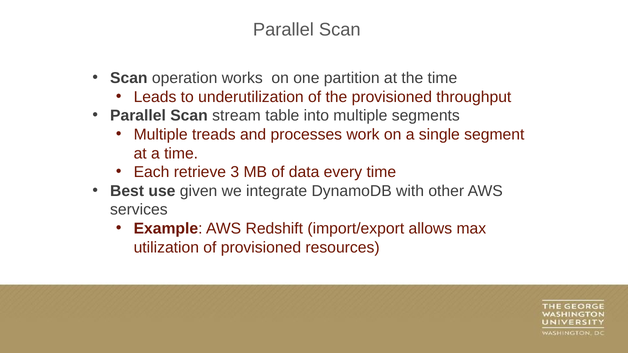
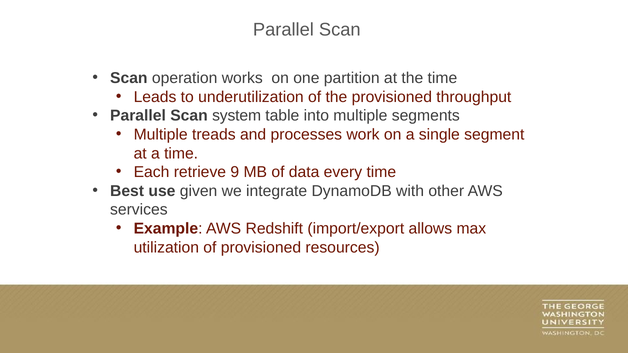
stream: stream -> system (237, 116)
3: 3 -> 9 (235, 172)
